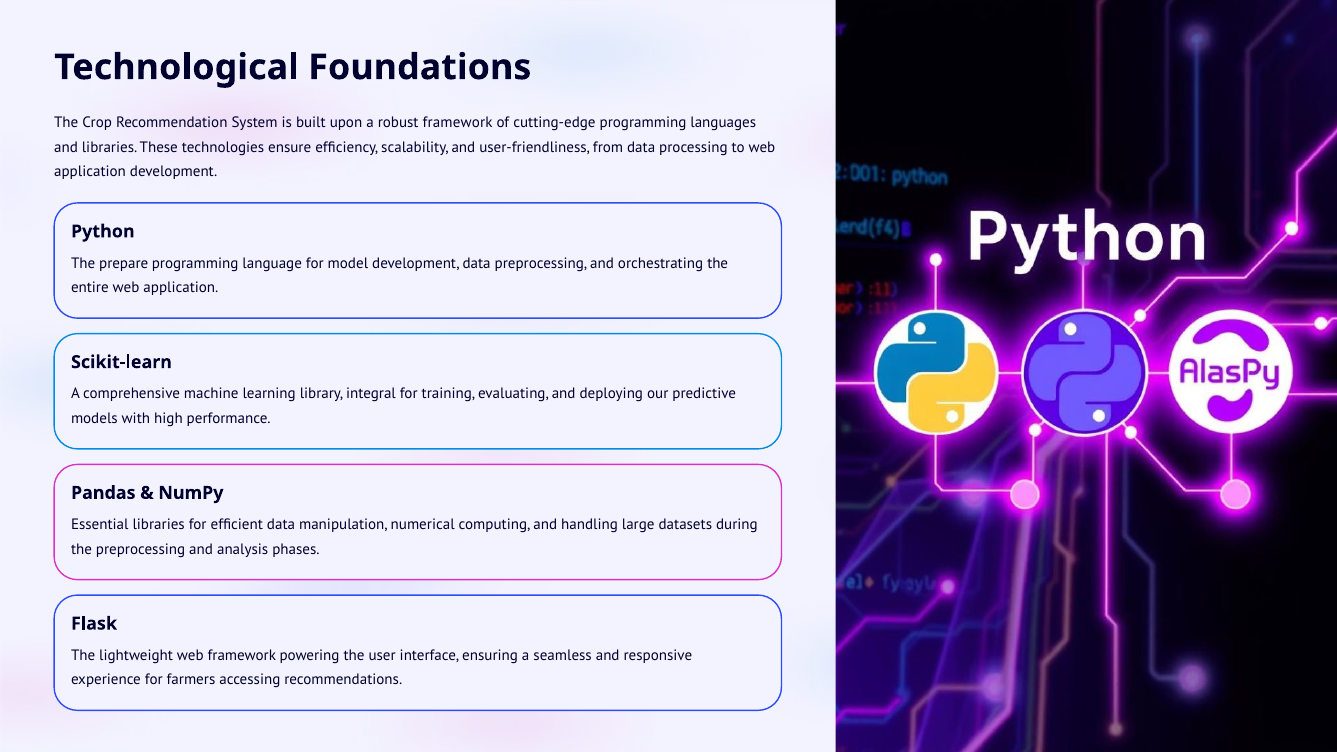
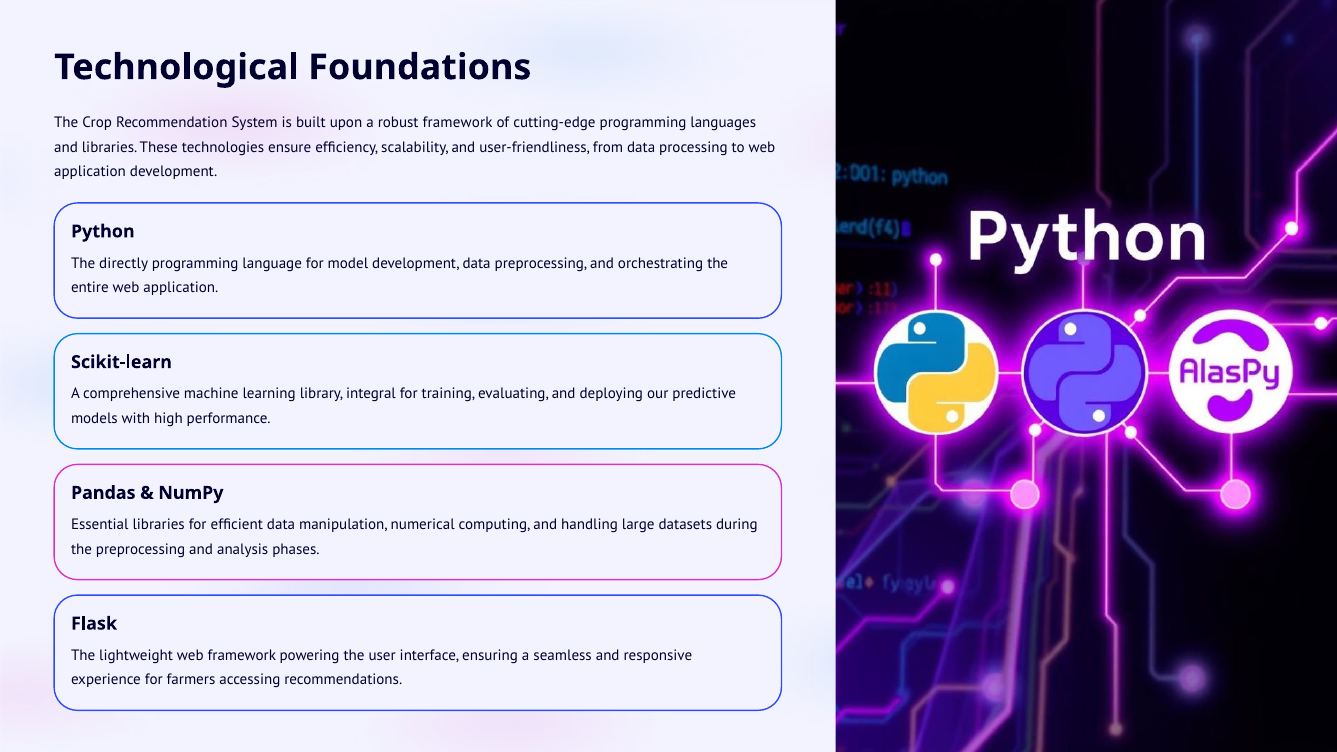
prepare: prepare -> directly (124, 263)
